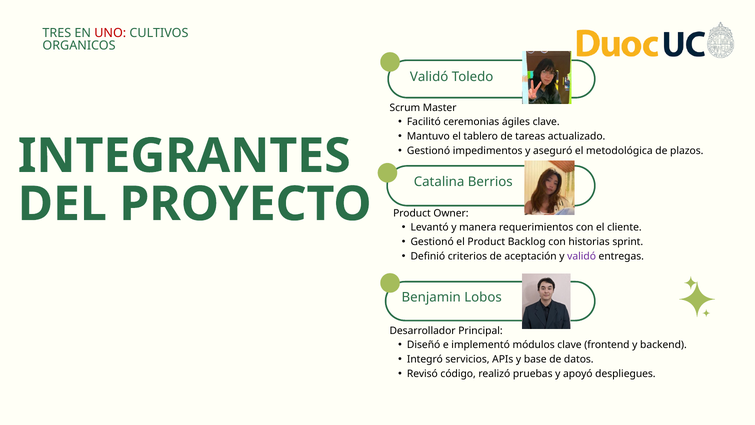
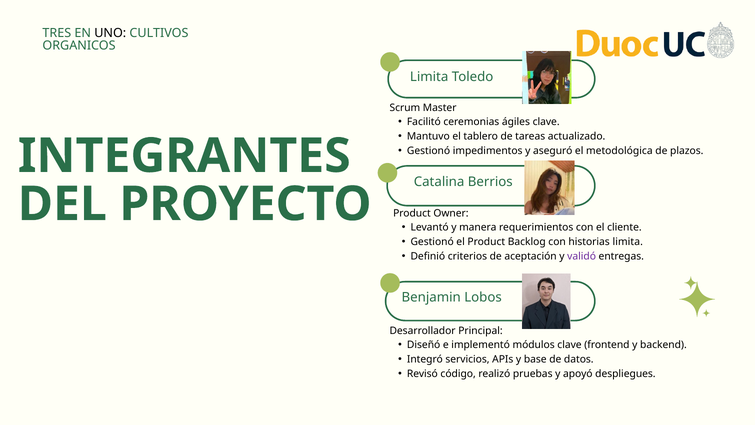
UNO colour: red -> black (110, 33)
Validó: Validó -> Limita (429, 77)
historias sprint: sprint -> limita (628, 242)
